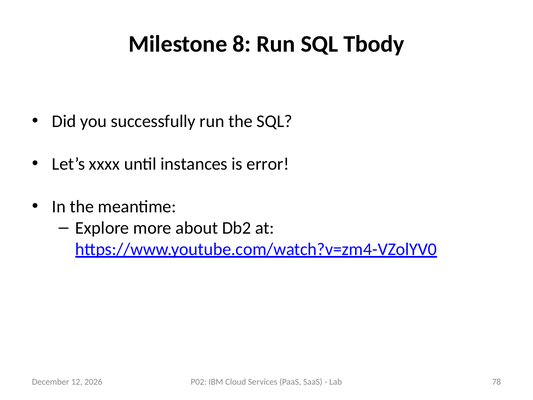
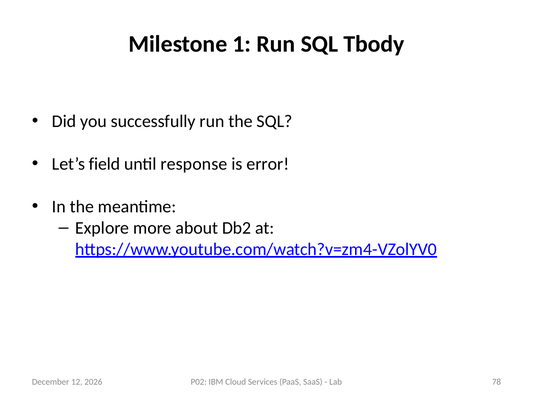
8: 8 -> 1 (242, 44)
xxxx: xxxx -> field (105, 164)
instances: instances -> response (194, 164)
